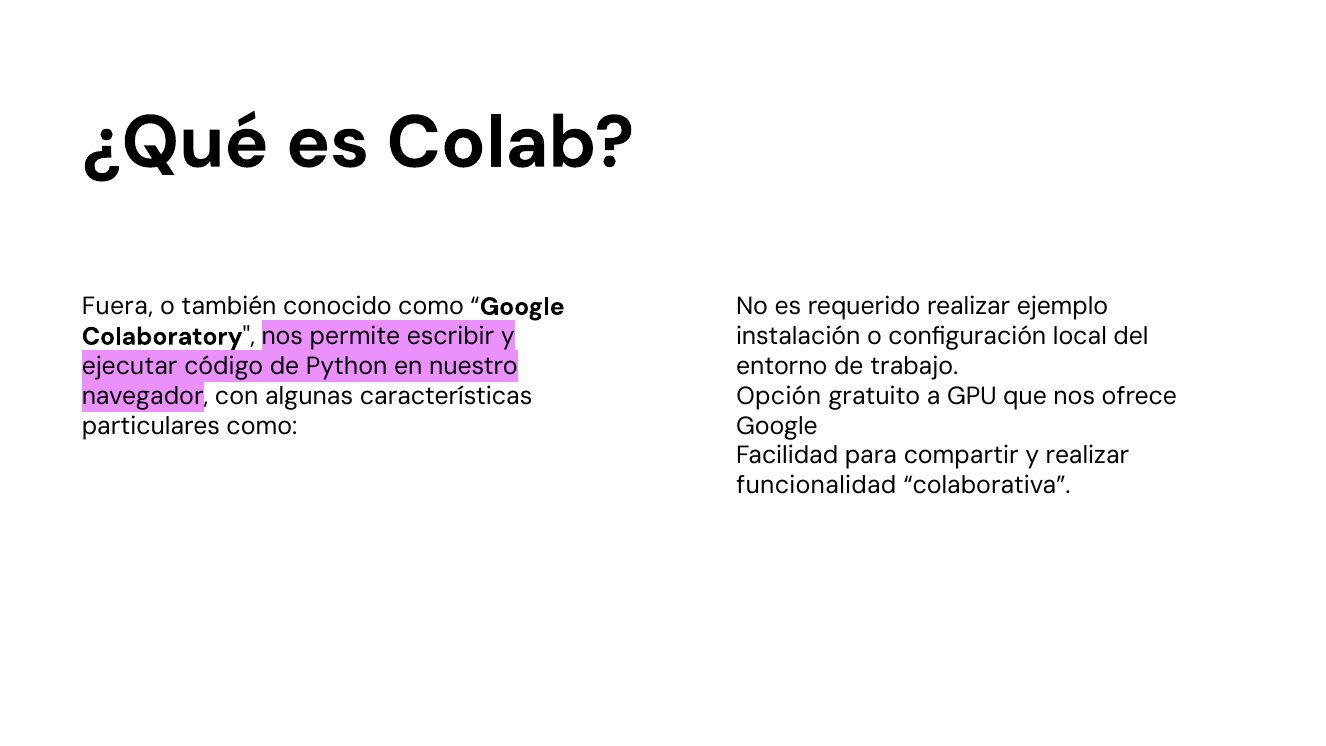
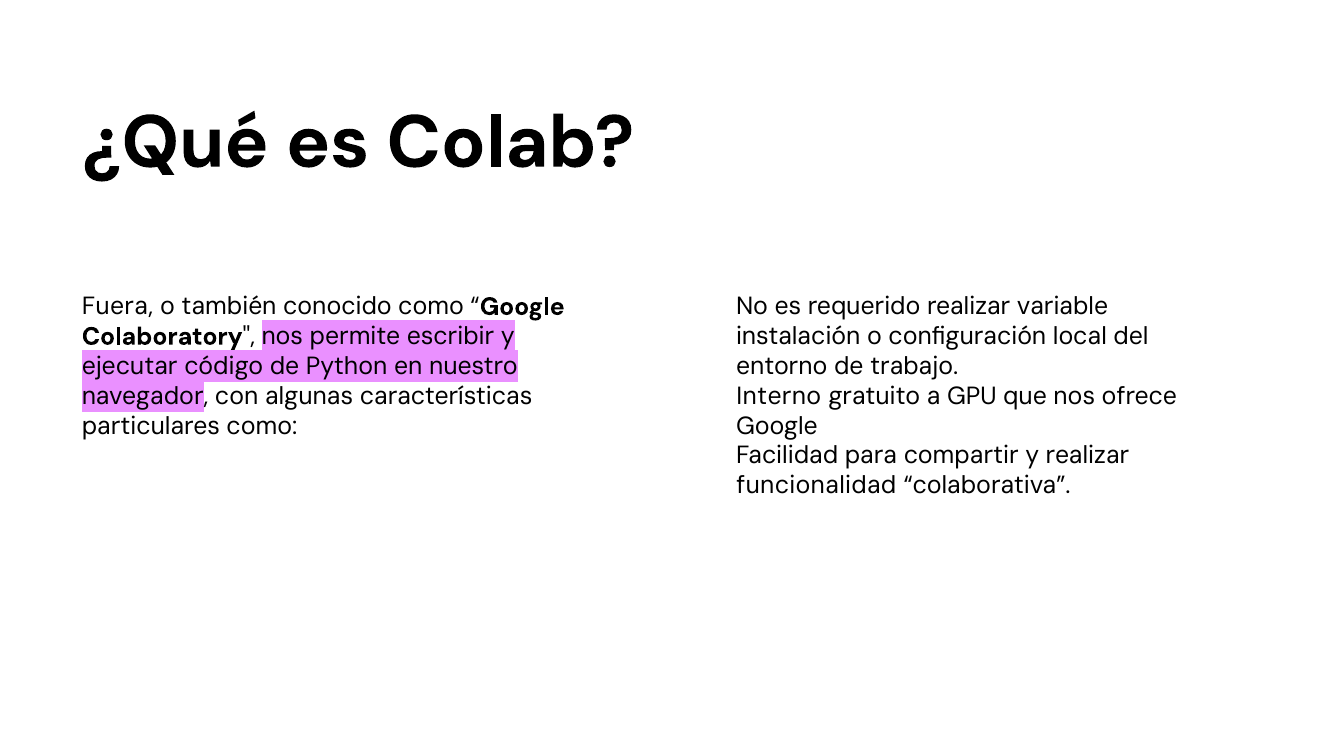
ejemplo: ejemplo -> variable (1062, 307)
Opción: Opción -> Interno (779, 396)
